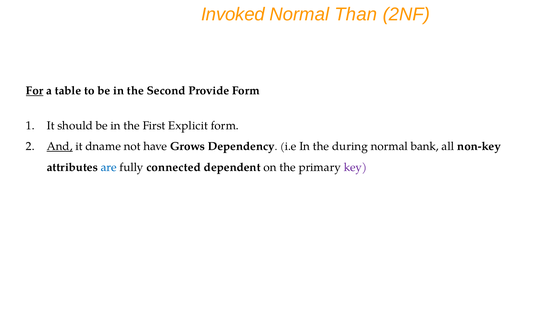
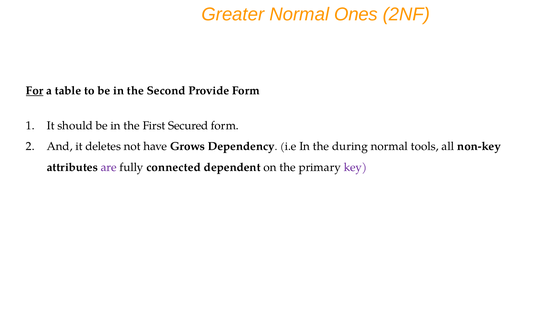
Invoked: Invoked -> Greater (233, 14)
Than: Than -> Ones (356, 14)
Explicit: Explicit -> Secured (188, 125)
And underline: present -> none (60, 146)
dname: dname -> deletes (103, 146)
bank: bank -> tools (425, 146)
are colour: blue -> purple (109, 167)
